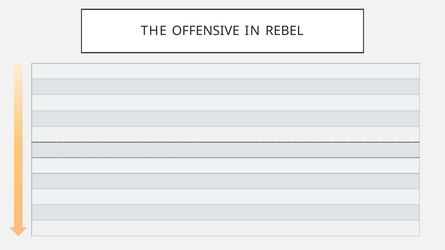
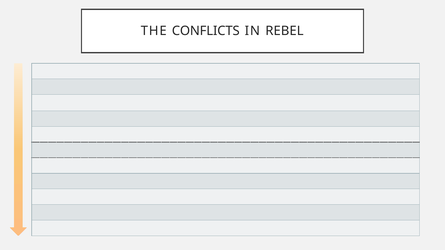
OFFENSIVE: OFFENSIVE -> CONFLICTS (206, 31)
